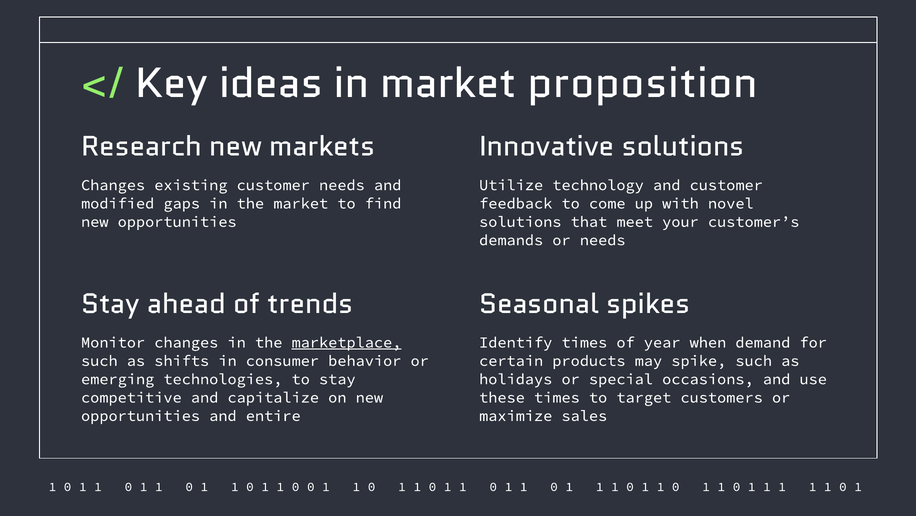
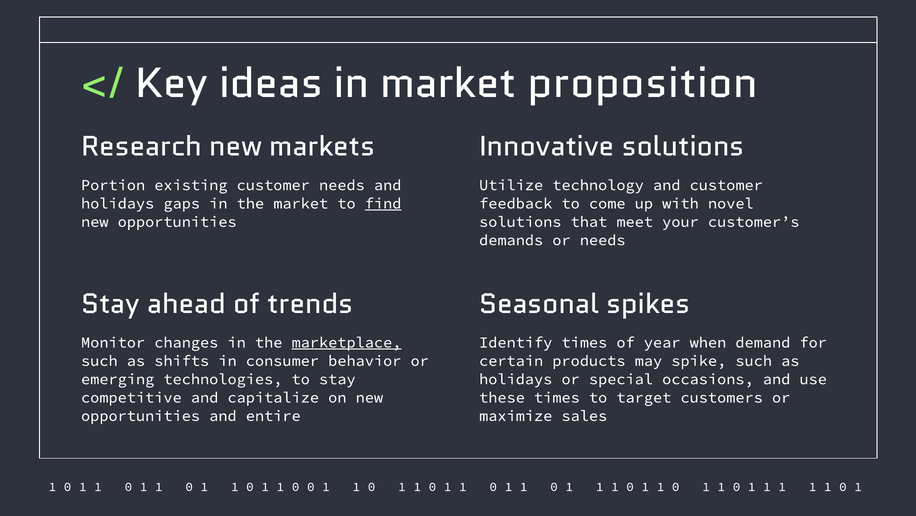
Changes: Changes -> Portion (113, 185)
modified: modified -> holidays (118, 203)
find underline: none -> present (383, 203)
